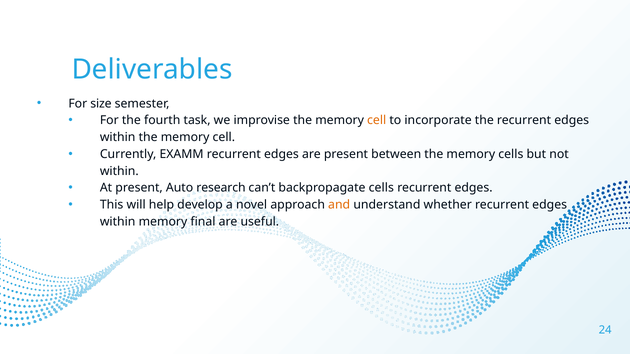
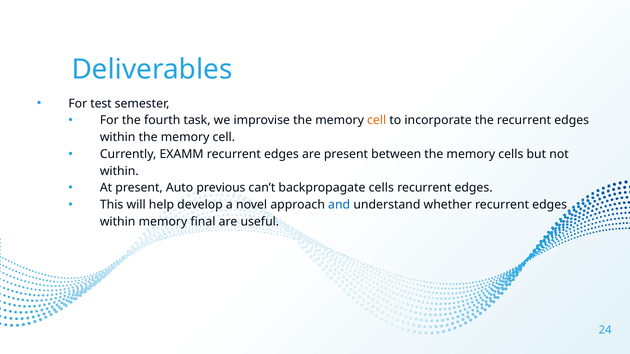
size: size -> test (101, 104)
research: research -> previous (221, 188)
and colour: orange -> blue (339, 205)
